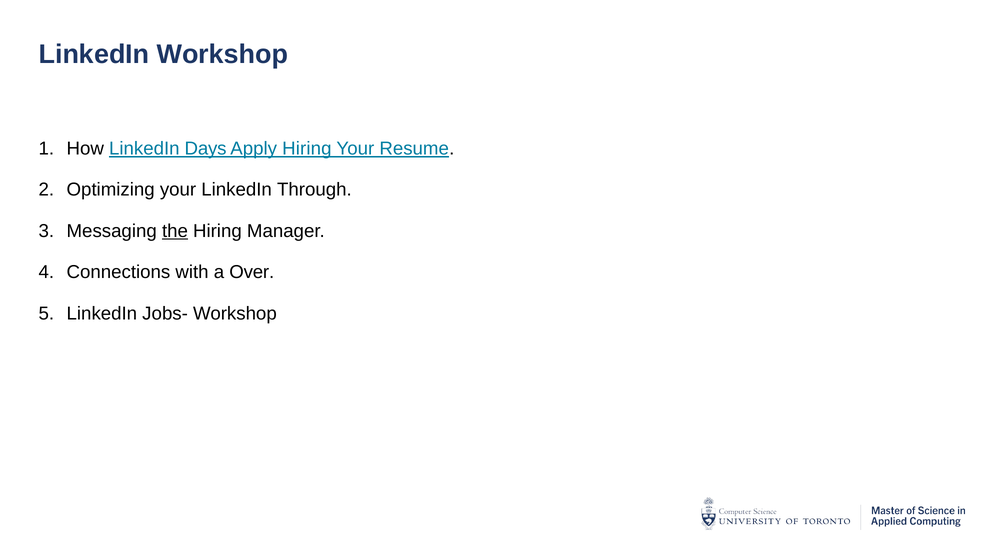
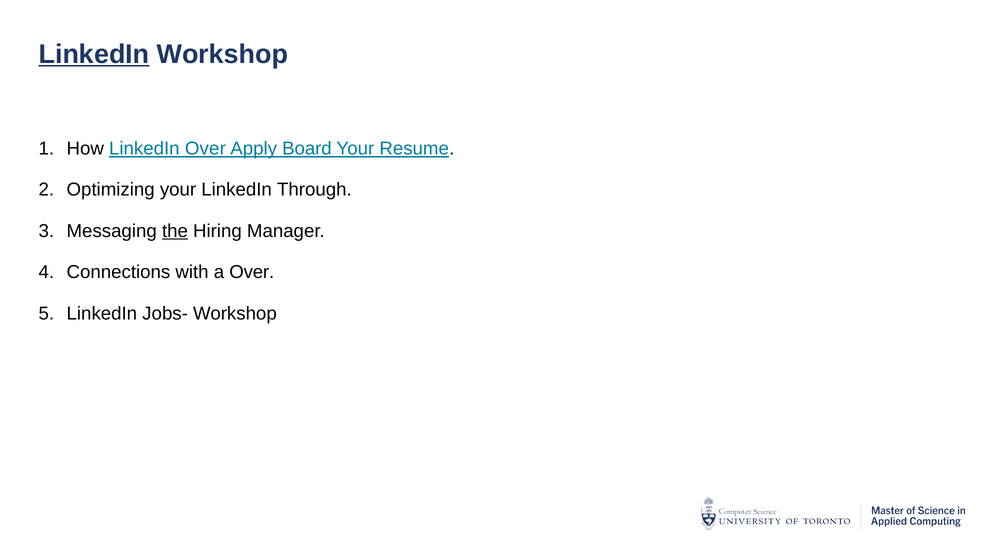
LinkedIn underline: none -> present (94, 54)
LinkedIn Days: Days -> Over (205, 149)
Apply Hiring: Hiring -> Board (307, 149)
